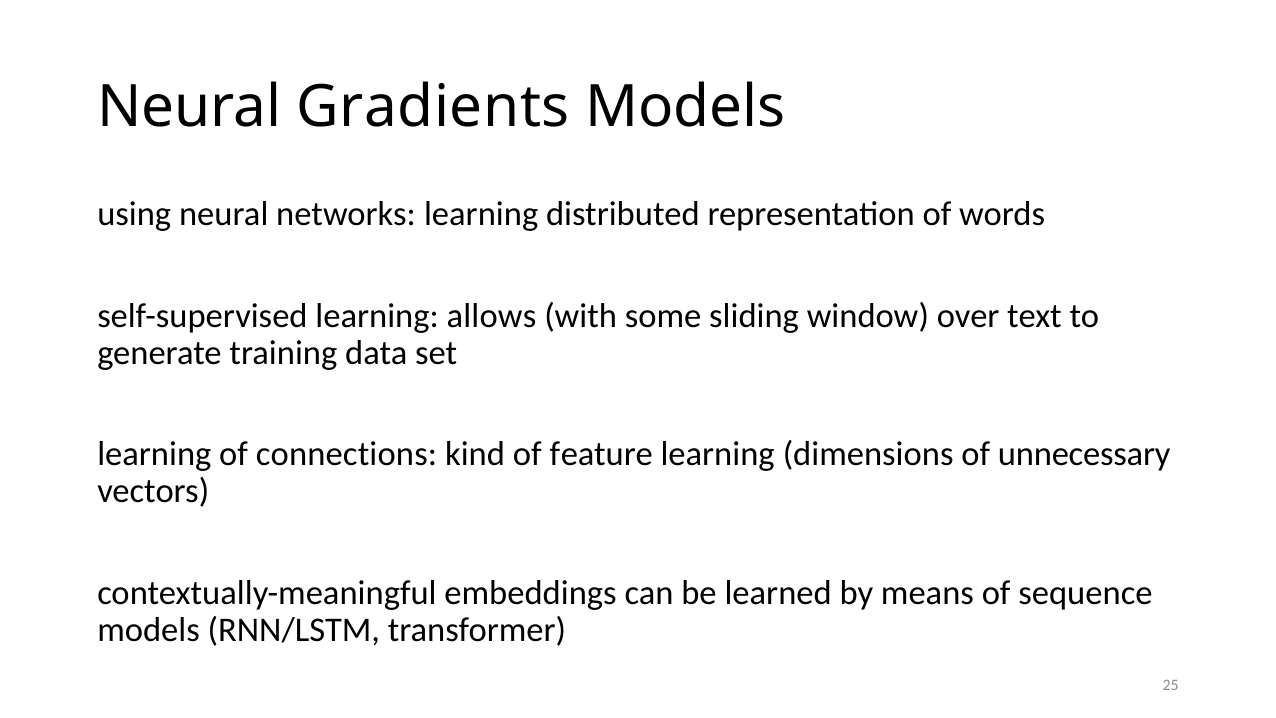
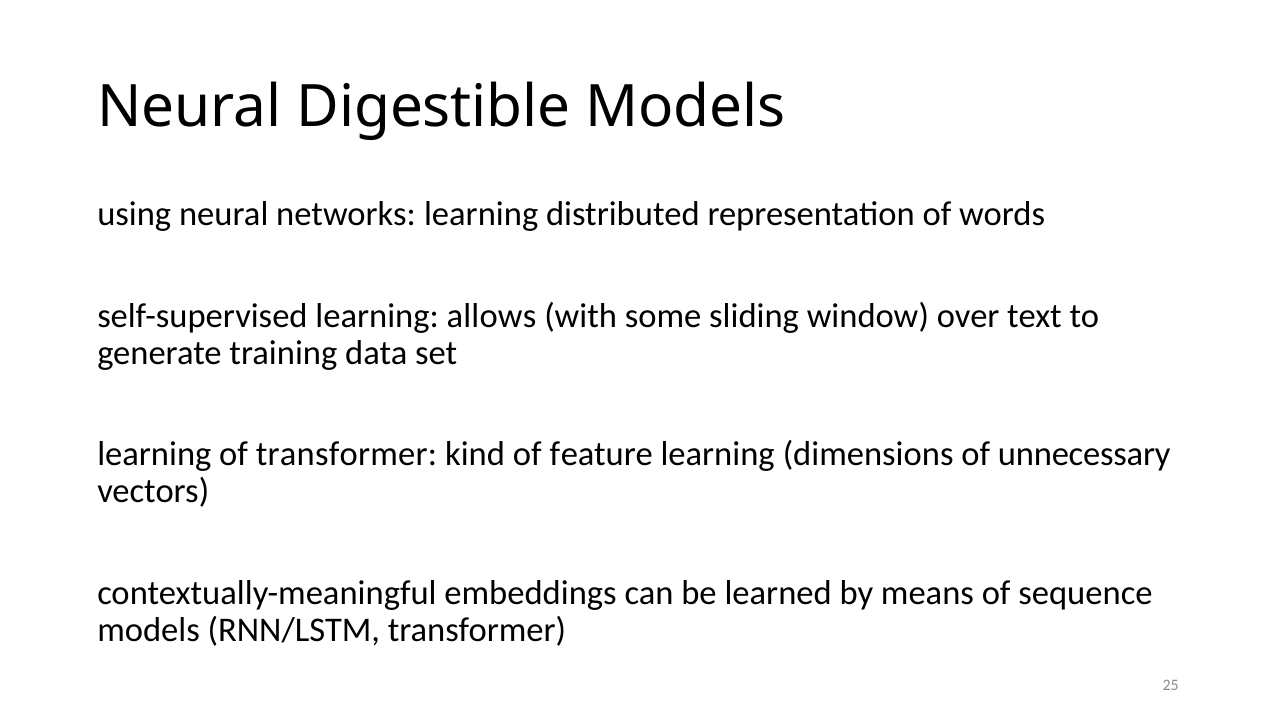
Gradients: Gradients -> Digestible (434, 107)
of connections: connections -> transformer (346, 454)
